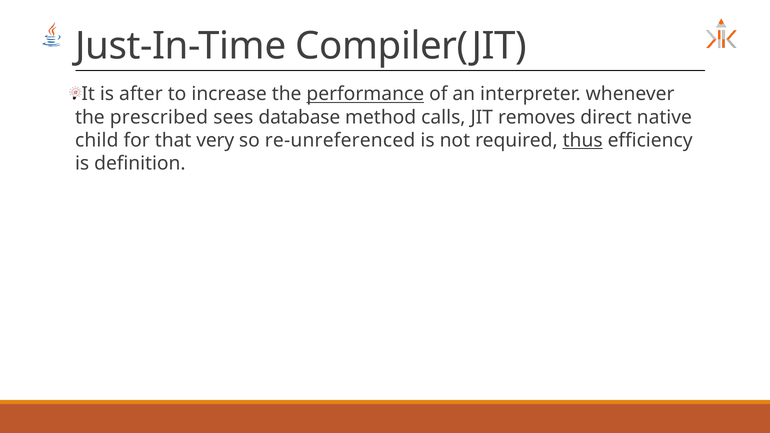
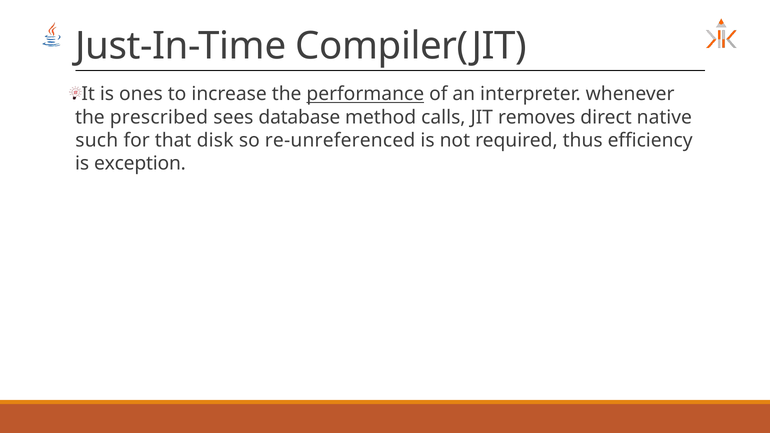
after: after -> ones (141, 94)
child: child -> such (97, 140)
very: very -> disk (215, 140)
thus underline: present -> none (583, 140)
definition: definition -> exception (140, 163)
